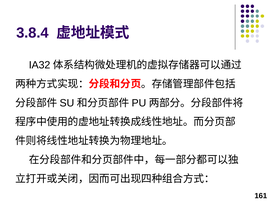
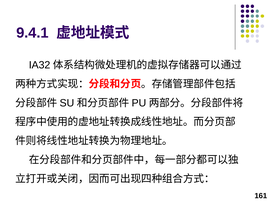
3.8.4: 3.8.4 -> 9.4.1 (32, 33)
